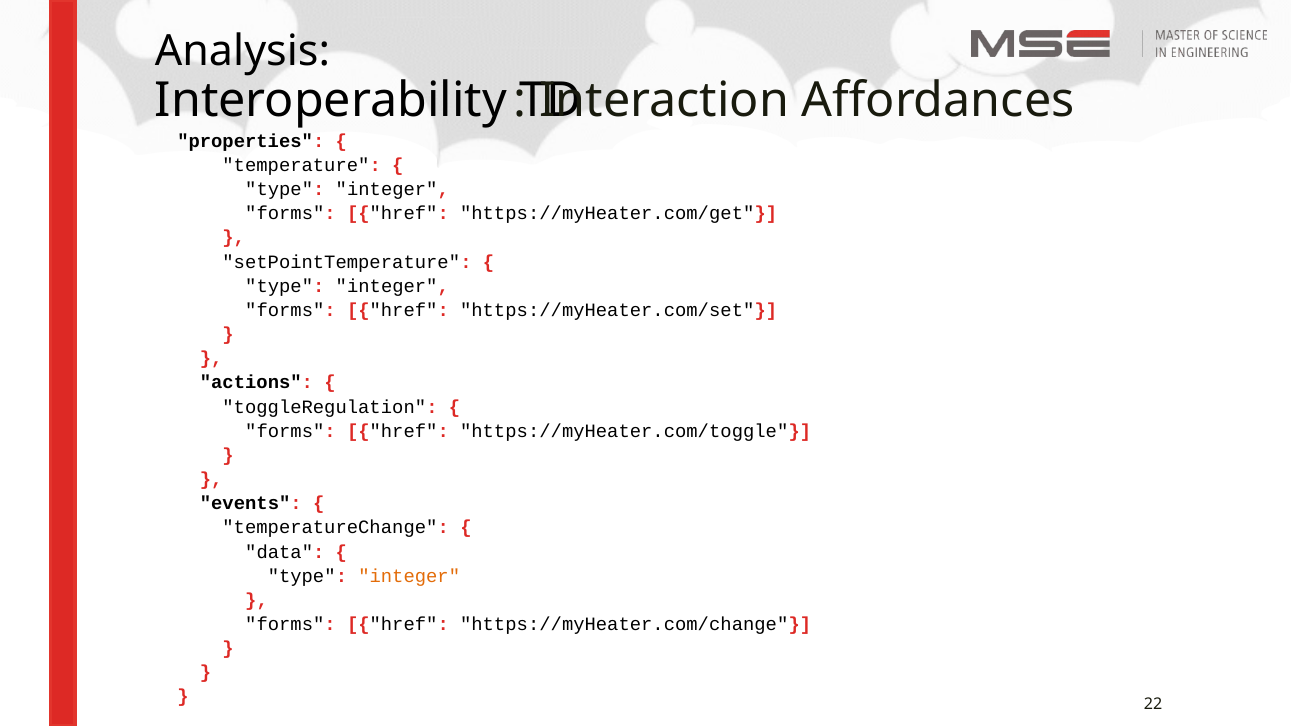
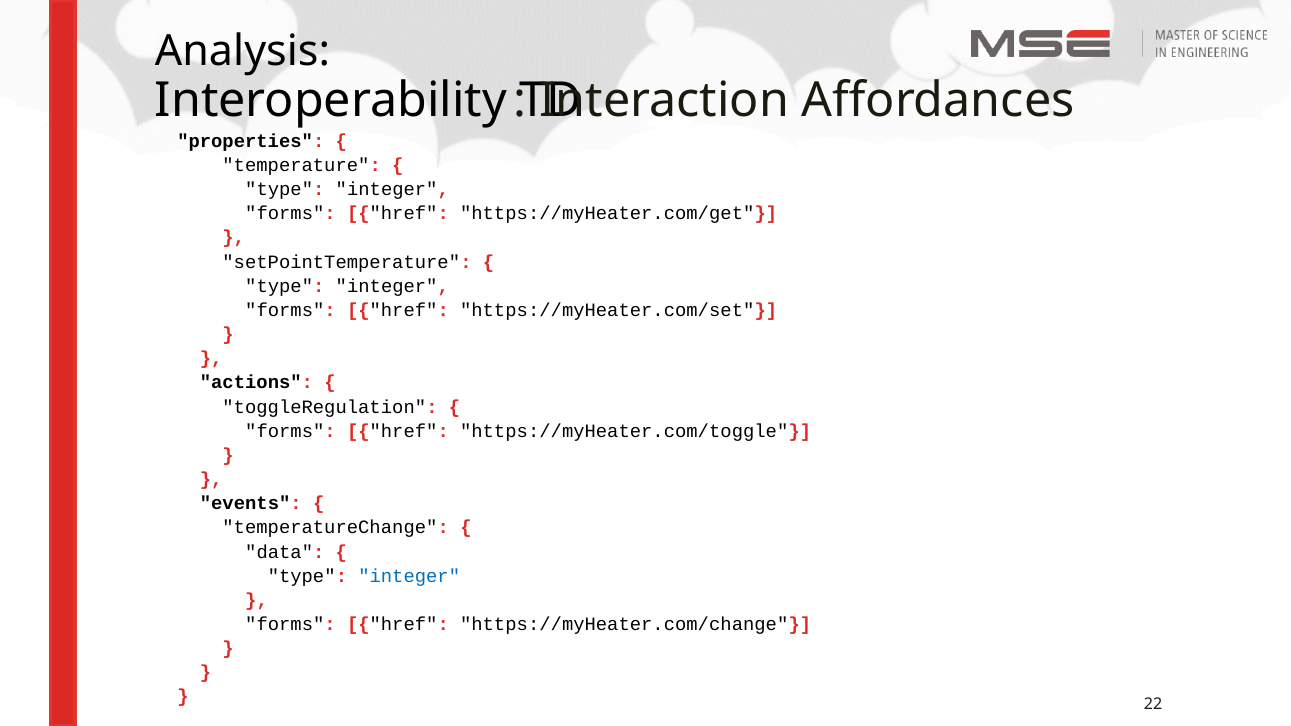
integer colour: orange -> blue (409, 576)
